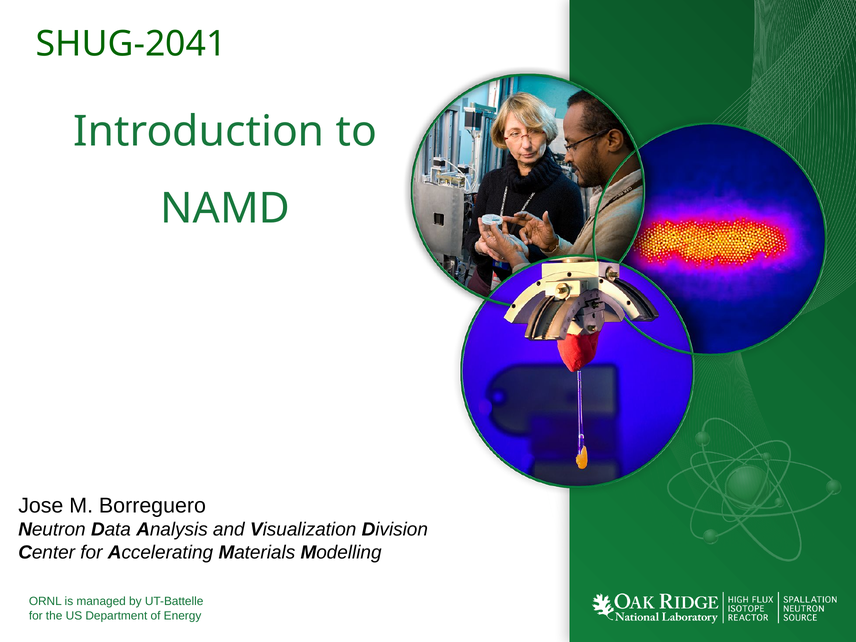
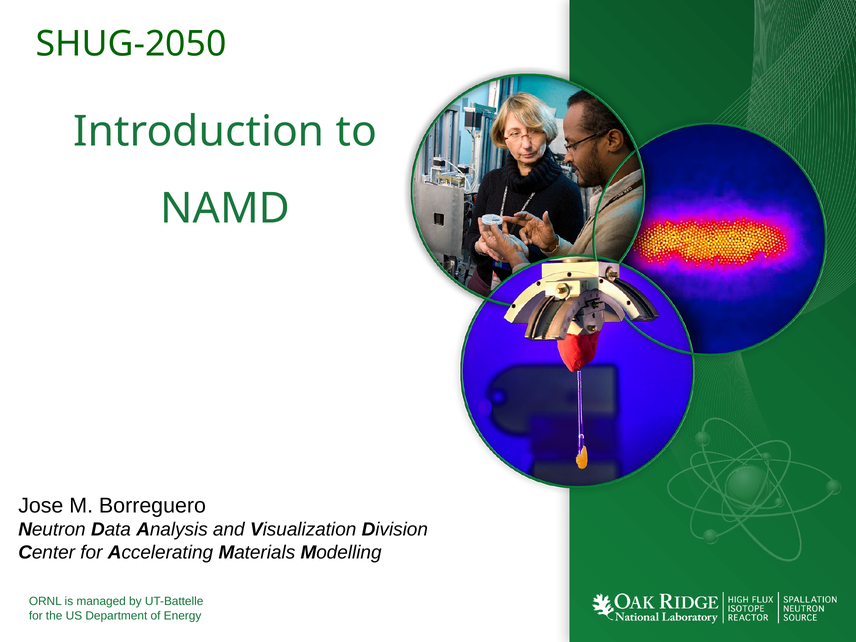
SHUG-2041: SHUG-2041 -> SHUG-2050 (131, 44)
